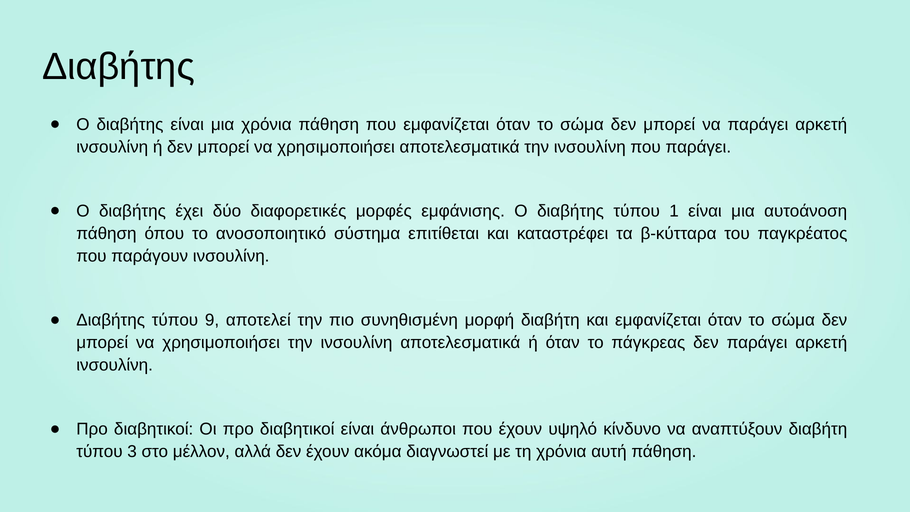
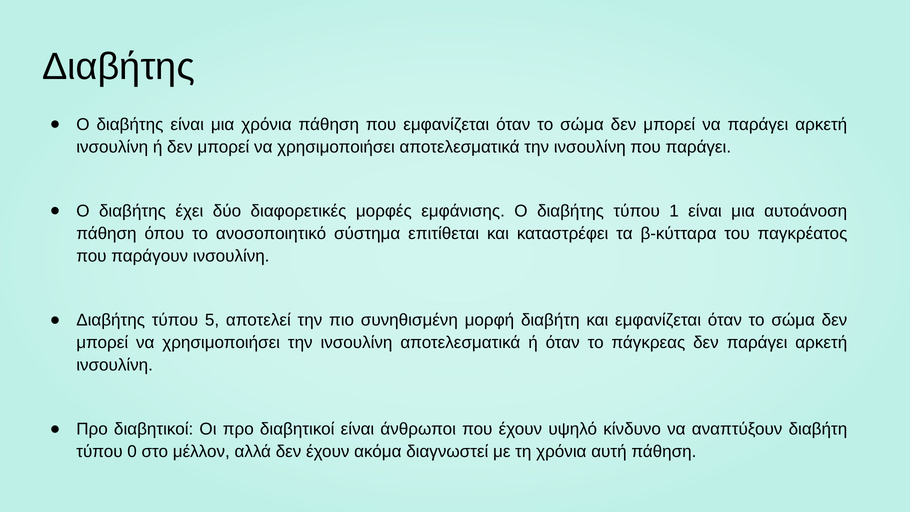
9: 9 -> 5 (212, 320)
3: 3 -> 0 (132, 452)
